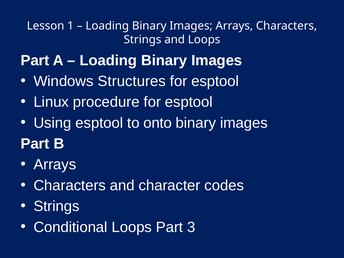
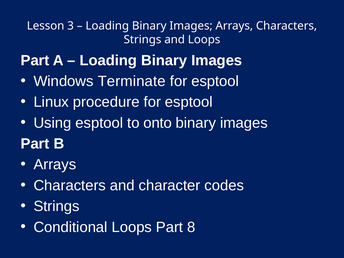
1: 1 -> 3 (71, 26)
Structures: Structures -> Terminate (132, 81)
3: 3 -> 8 (191, 227)
